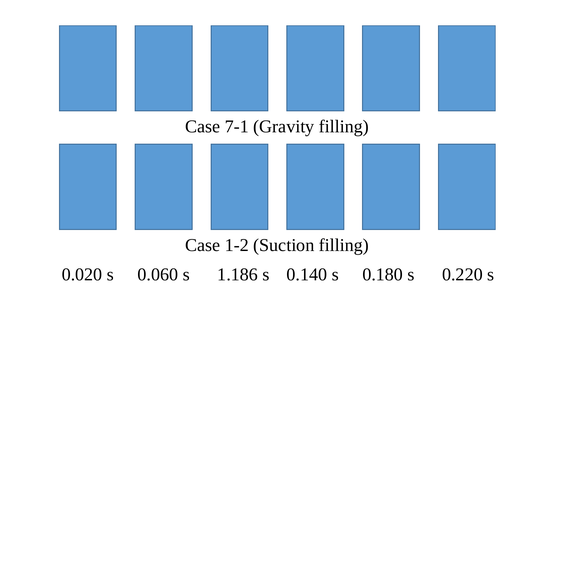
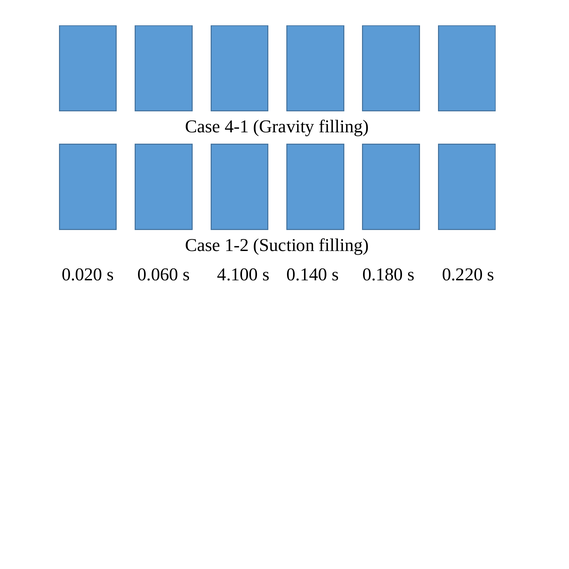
7-1: 7-1 -> 4-1 (237, 127)
1.186: 1.186 -> 4.100 (238, 274)
